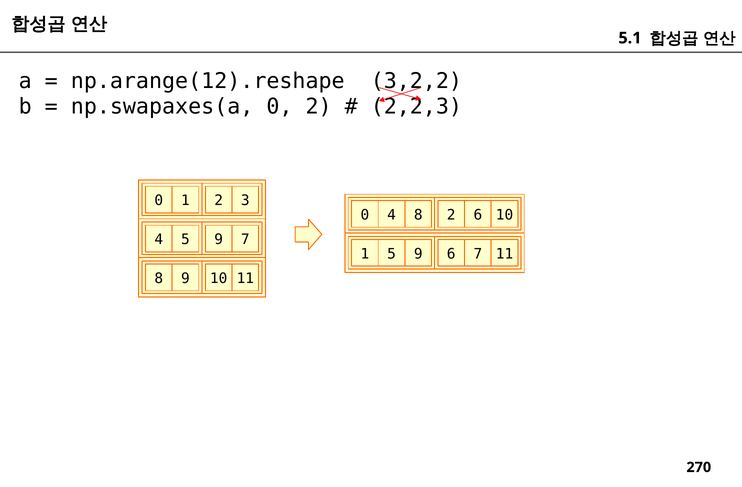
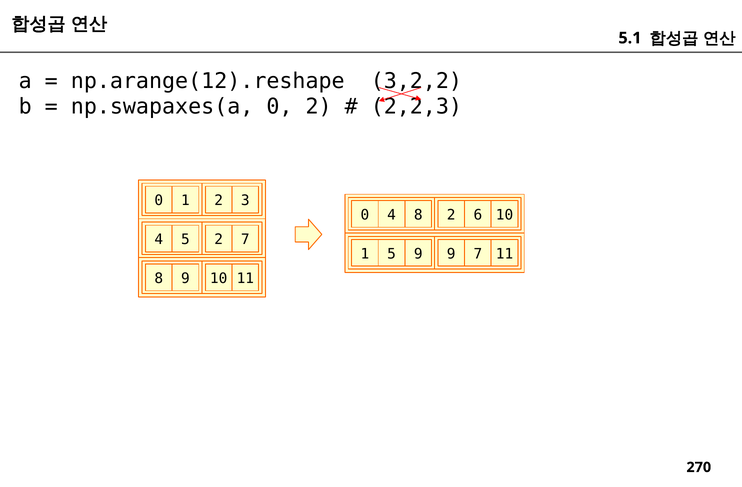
4 5 9: 9 -> 2 (219, 240)
9 6: 6 -> 9 (451, 254)
